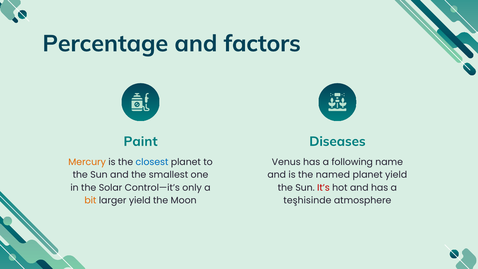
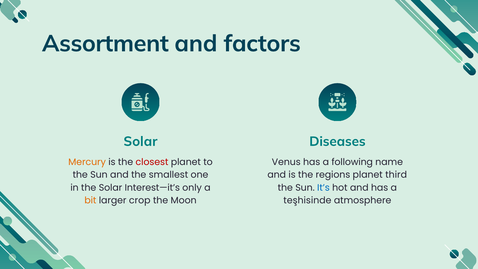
Percentage: Percentage -> Assortment (105, 44)
Paint: Paint -> Solar (140, 141)
closest colour: blue -> red (152, 162)
named: named -> regions (333, 175)
planet yield: yield -> third (396, 175)
Control—it’s: Control—it’s -> Interest—it’s (152, 188)
It’s colour: red -> blue (323, 188)
larger yield: yield -> crop (140, 200)
